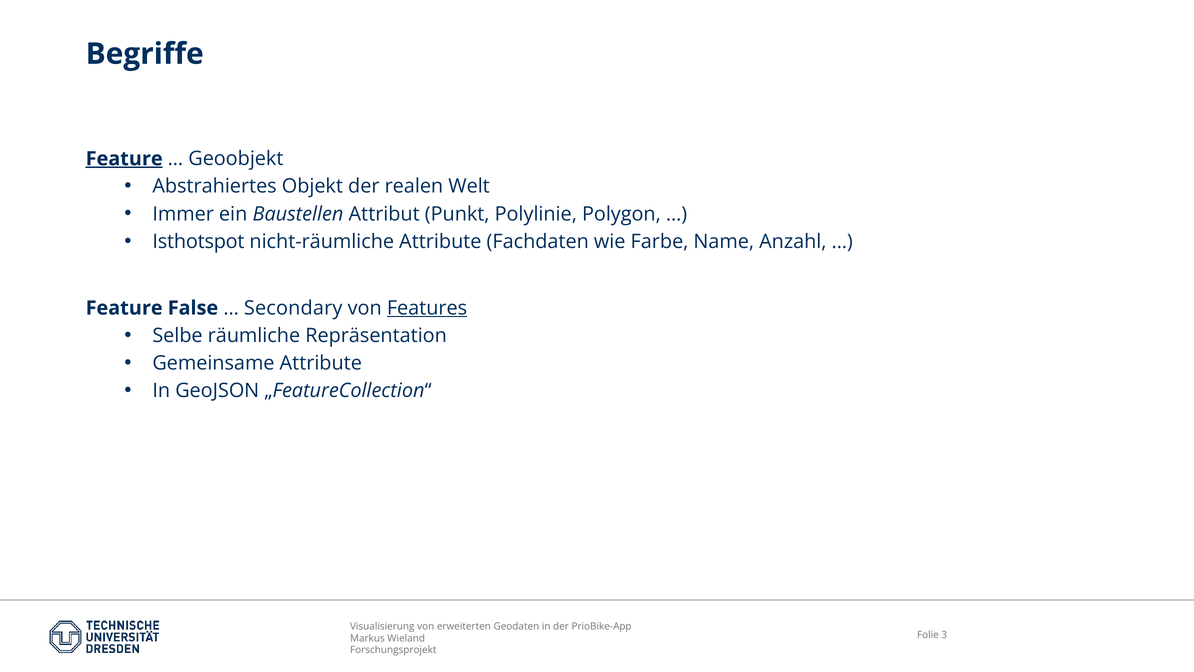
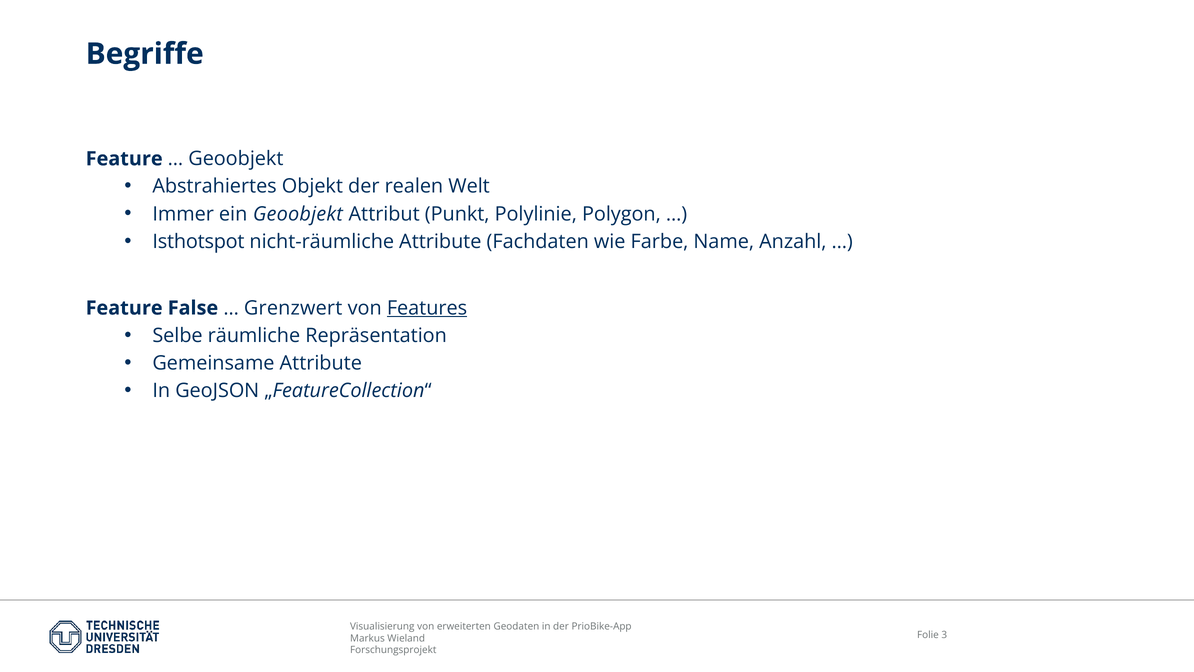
Feature underline: present -> none (124, 159)
ein Baustellen: Baustellen -> Geoobjekt (298, 214)
Secondary: Secondary -> Grenzwert (293, 308)
